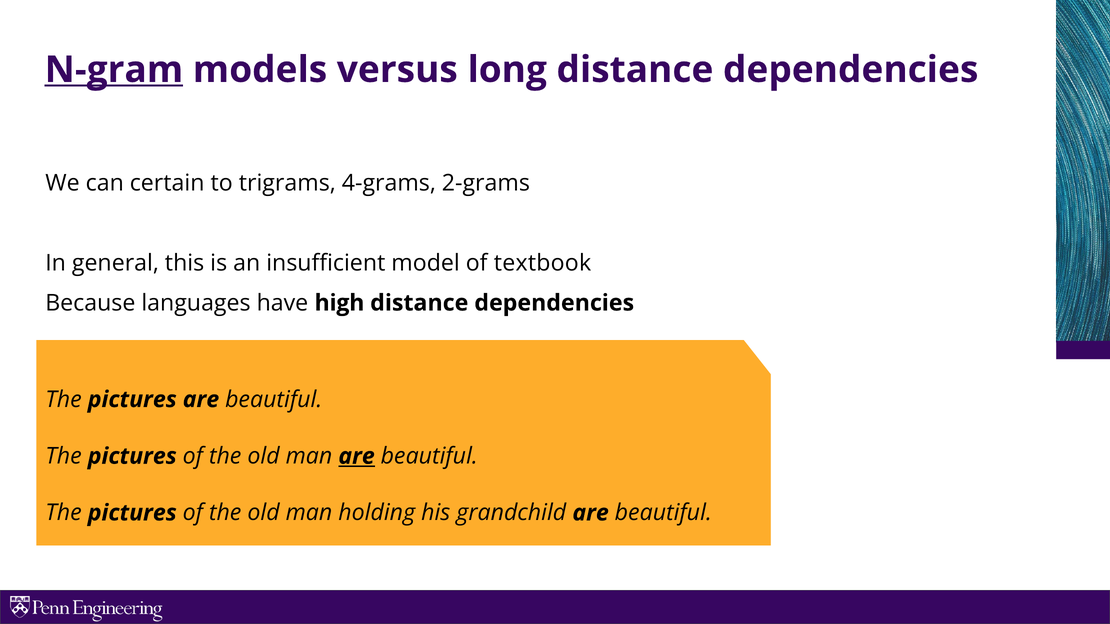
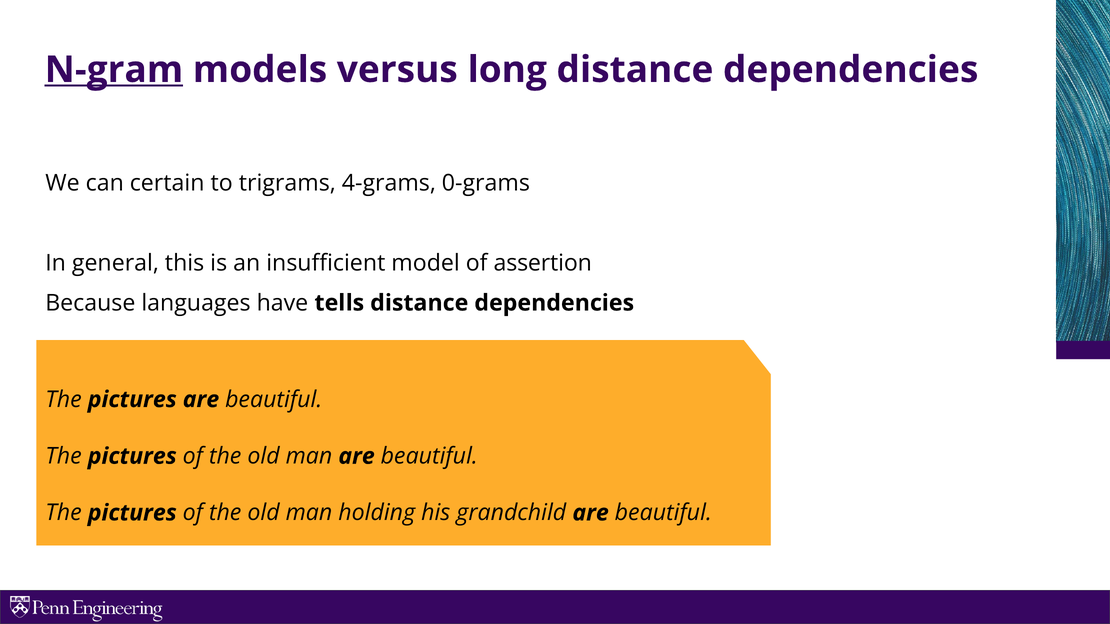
2-grams: 2-grams -> 0-grams (486, 183)
textbook: textbook -> assertion (543, 263)
high: high -> tells (339, 303)
are underline: present -> none (357, 456)
